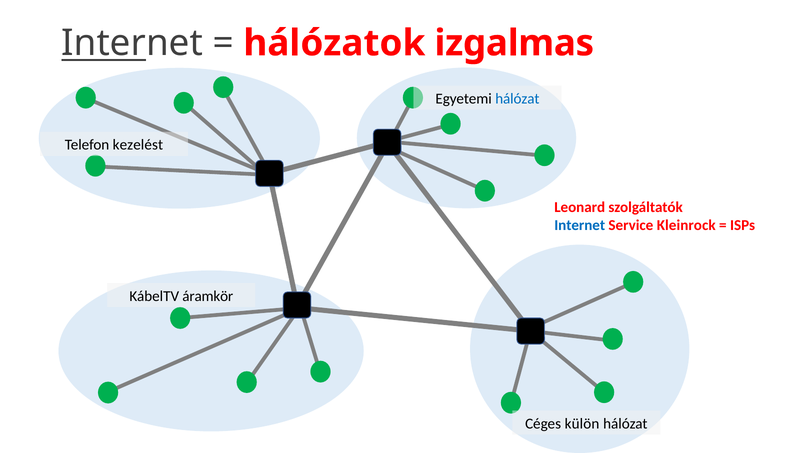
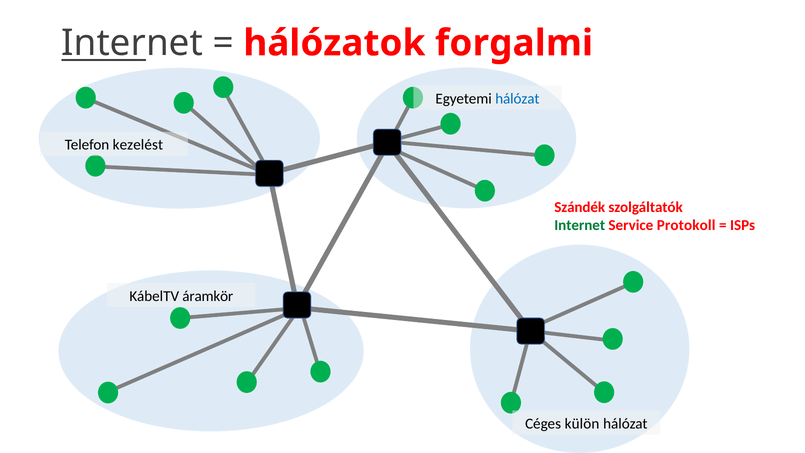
izgalmas: izgalmas -> forgalmi (514, 43)
Leonard: Leonard -> Szándék (580, 207)
Internet colour: blue -> green (580, 225)
Kleinrock: Kleinrock -> Protokoll (686, 225)
